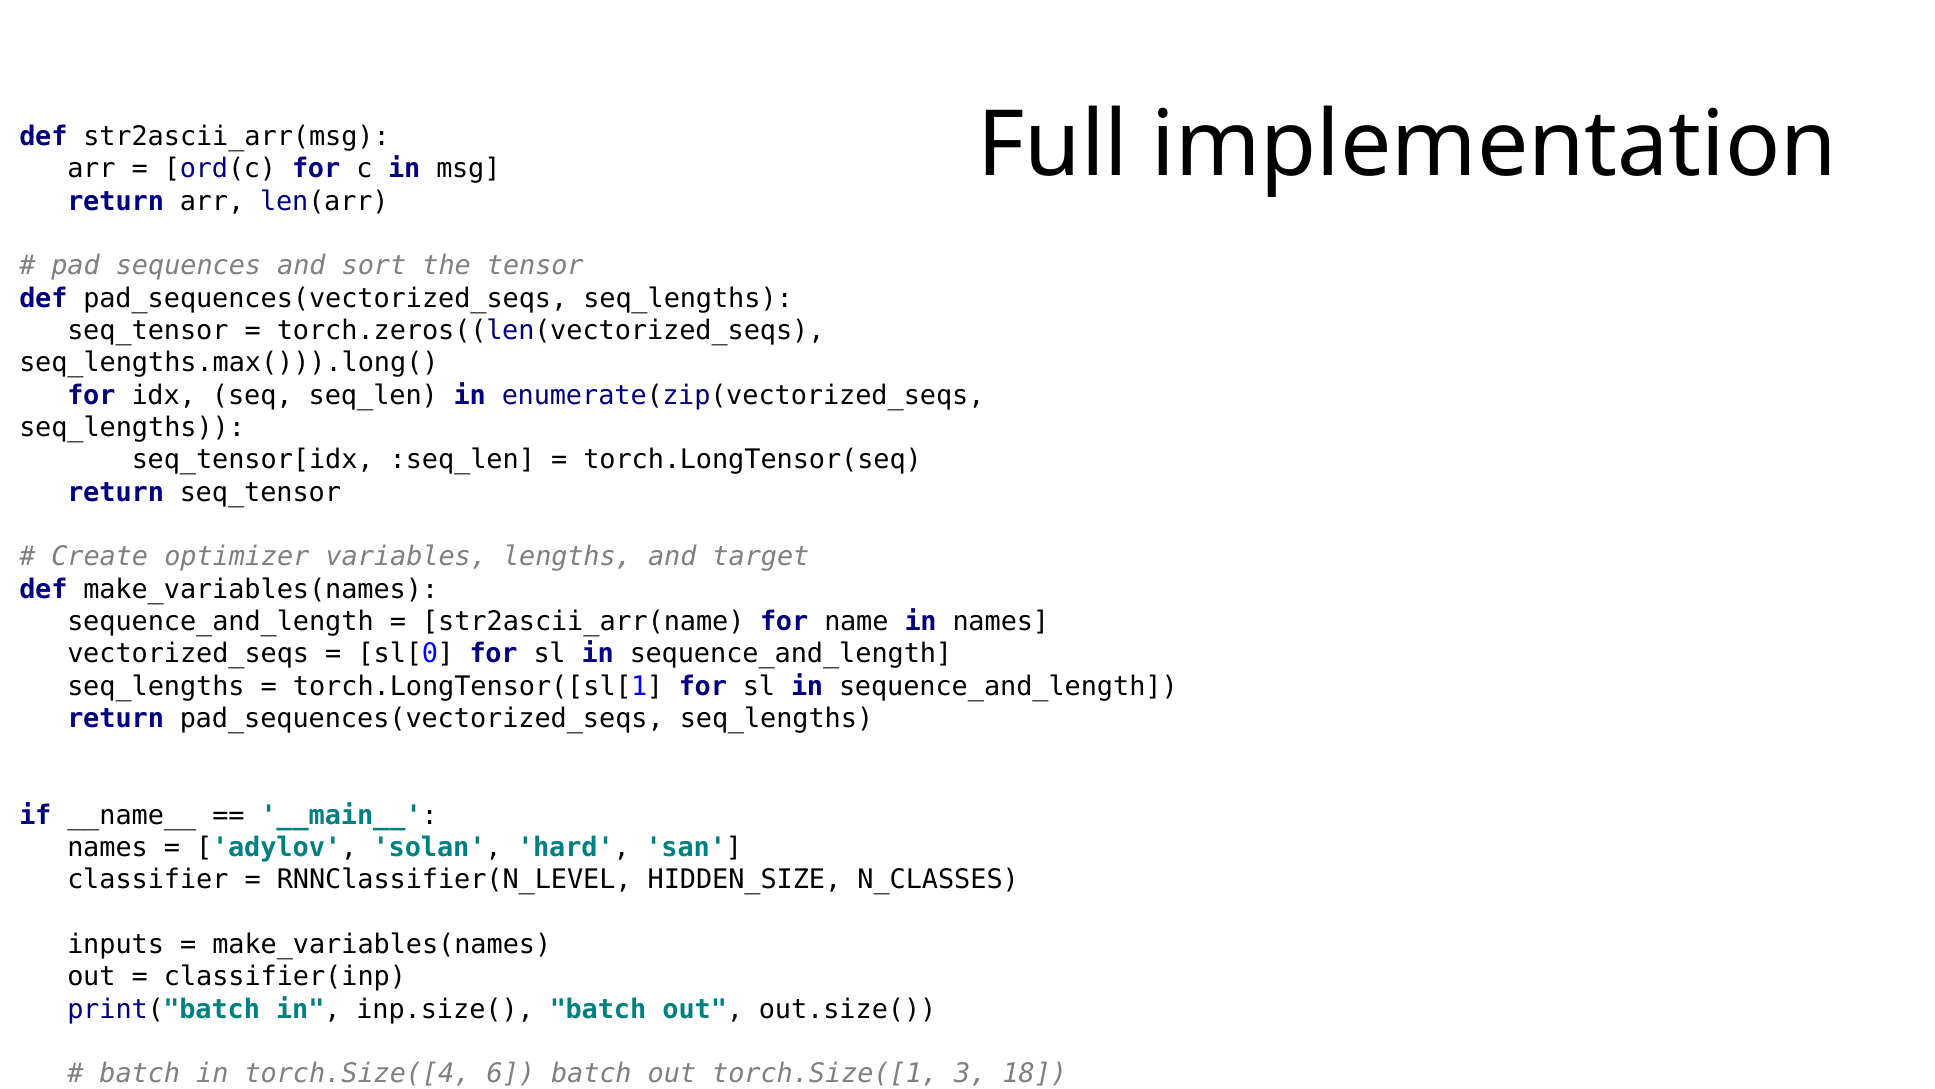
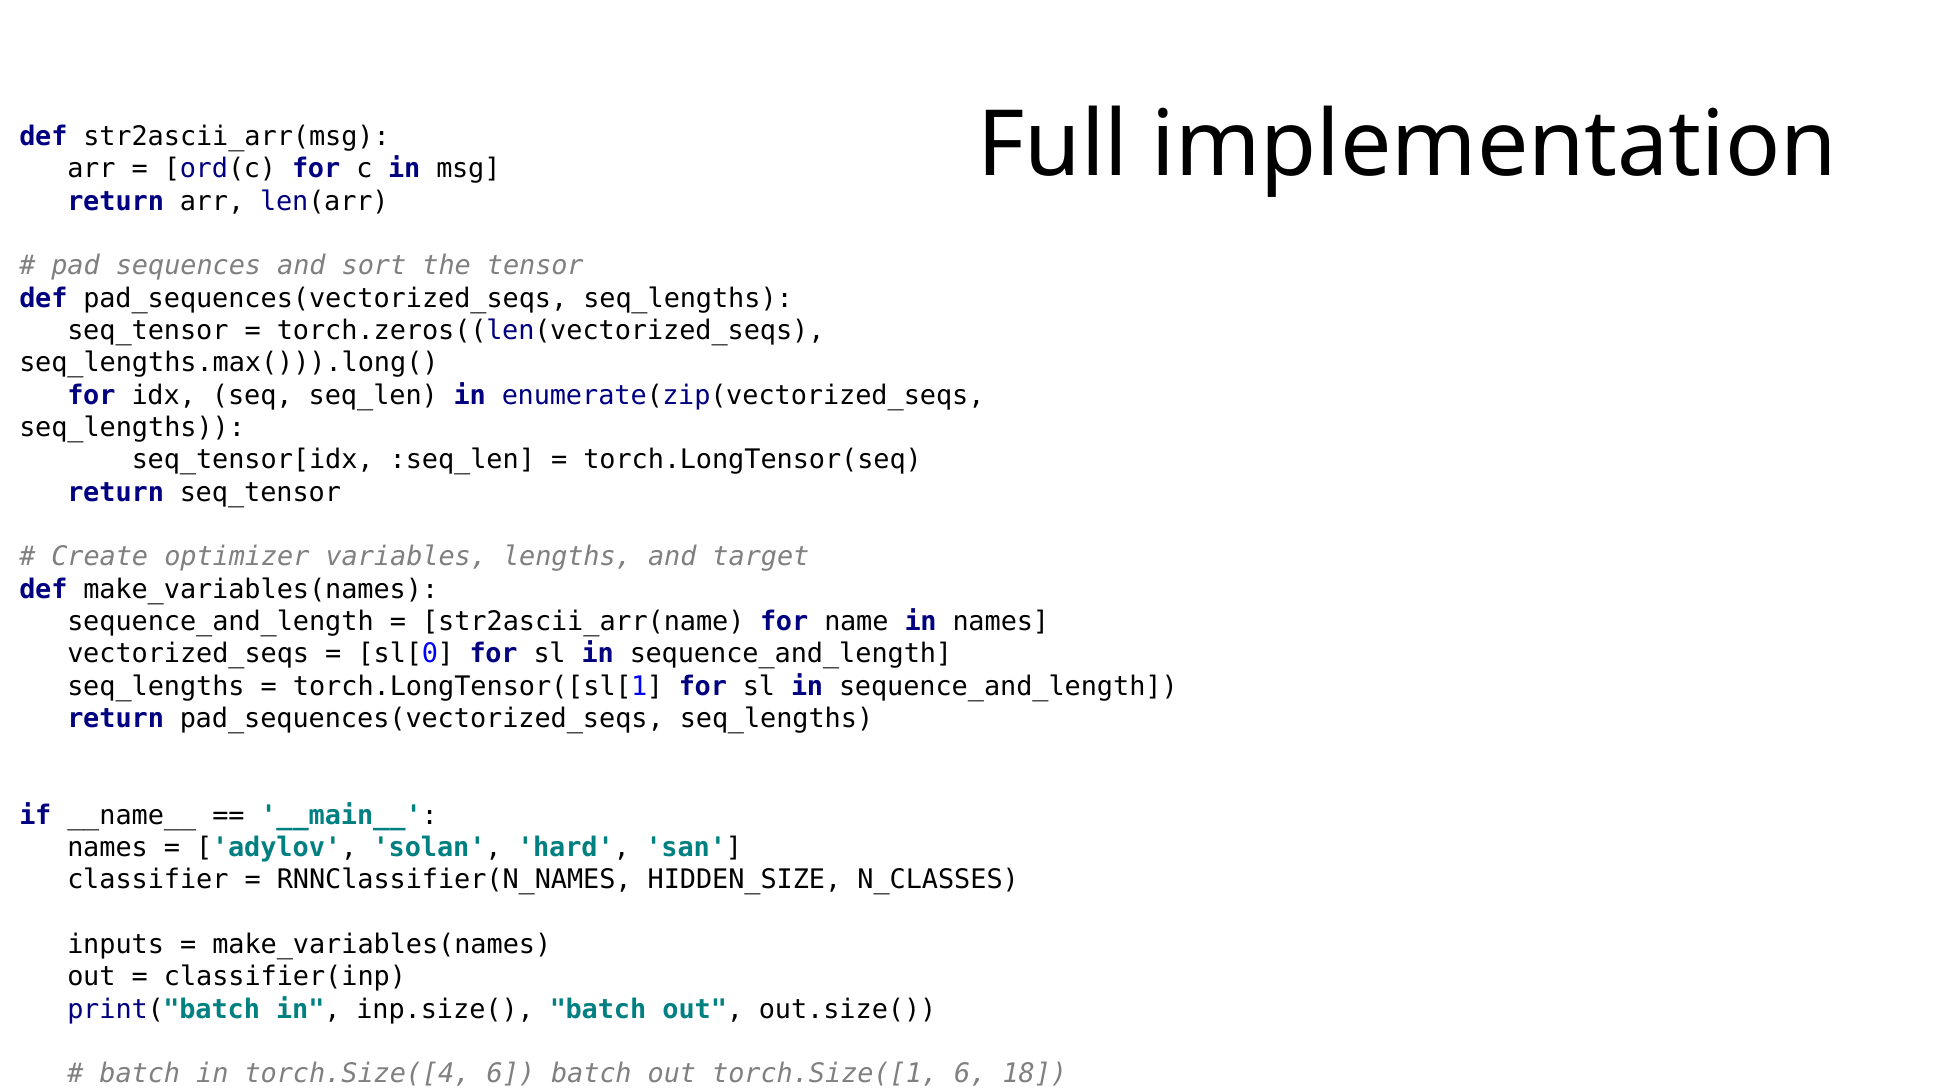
RNNClassifier(N_LEVEL: RNNClassifier(N_LEVEL -> RNNClassifier(N_NAMES (454, 880)
torch.Size([1 3: 3 -> 6 (970, 1073)
